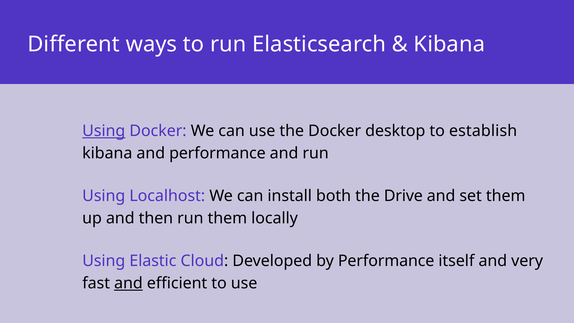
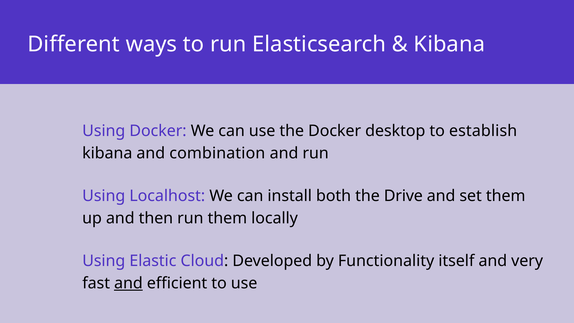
Using underline: present -> none (104, 131)
and performance: performance -> combination (217, 153)
by Performance: Performance -> Functionality (386, 261)
